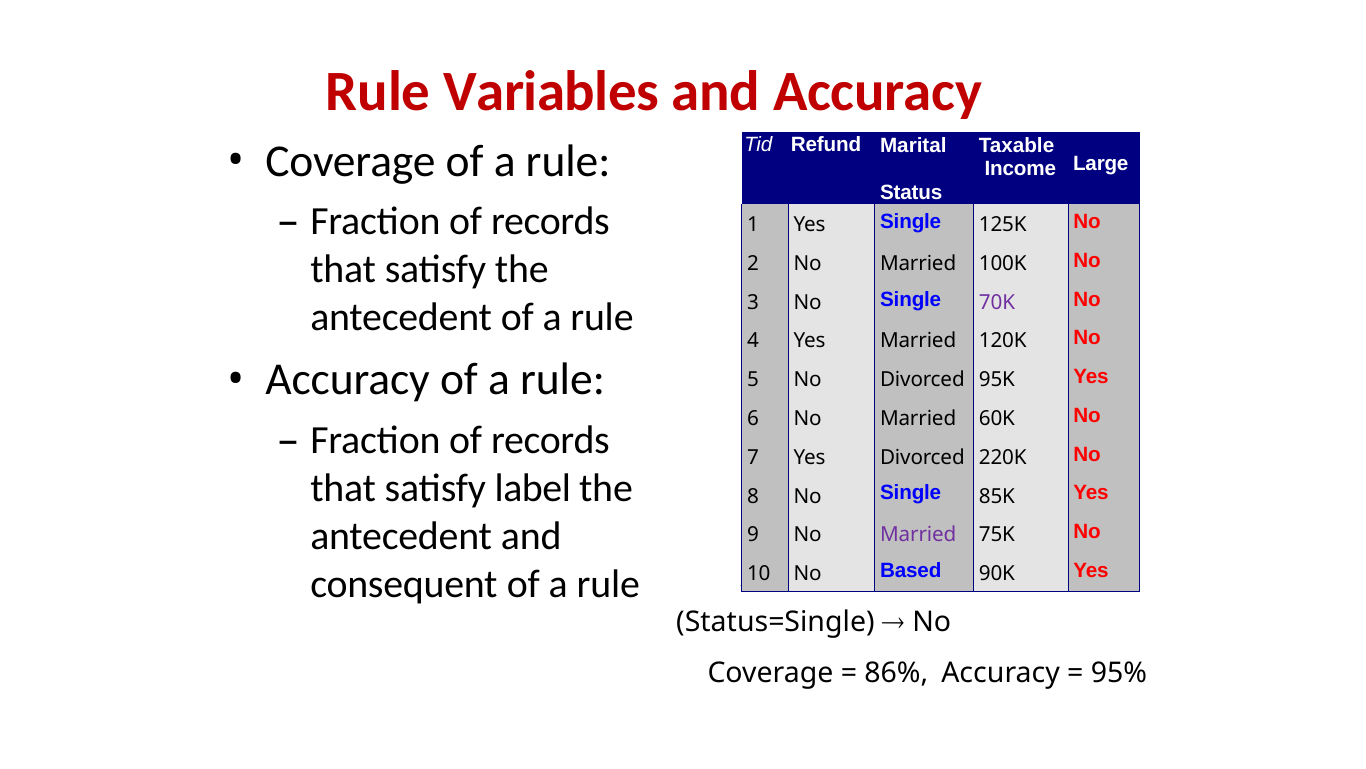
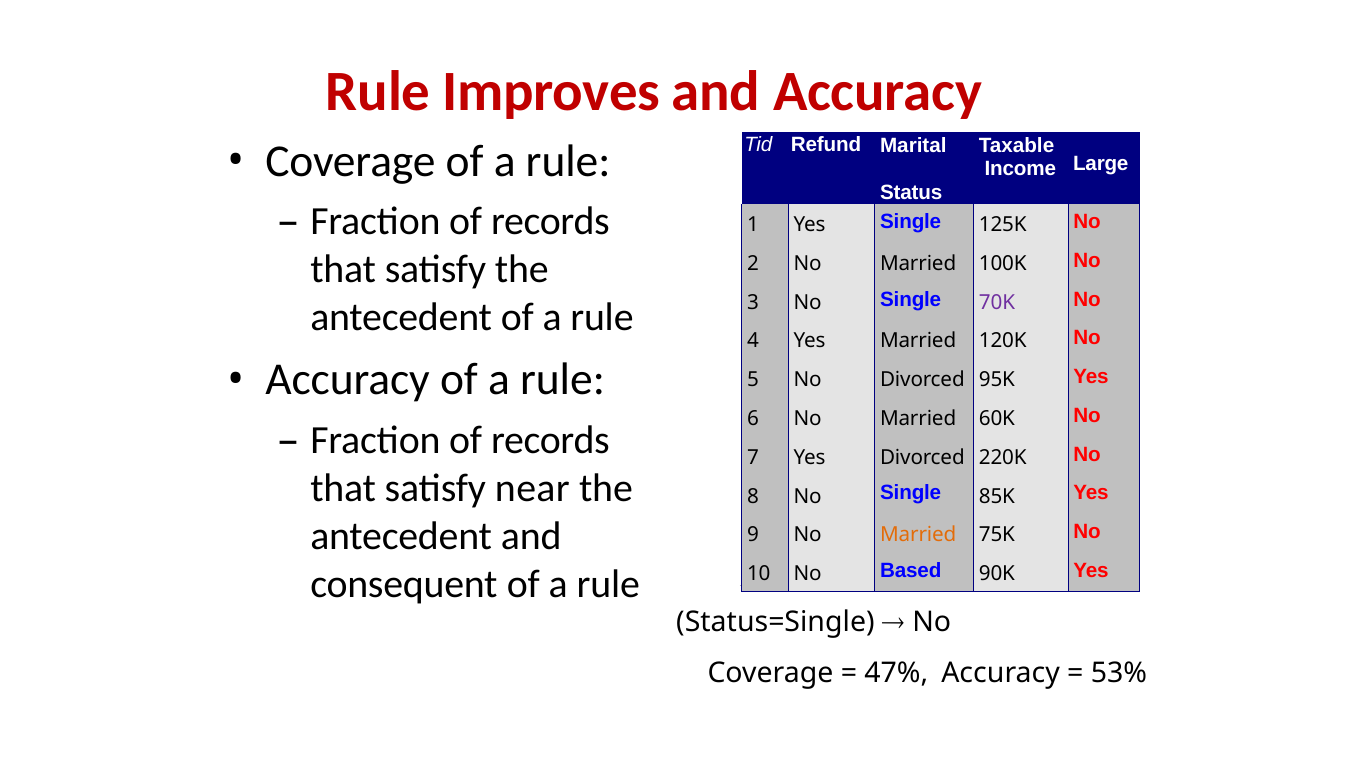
Variables: Variables -> Improves (551, 91)
label: label -> near (532, 488)
Married colour: purple -> orange (918, 535)
86%: 86% -> 47% (896, 672)
95%: 95% -> 53% (1119, 672)
